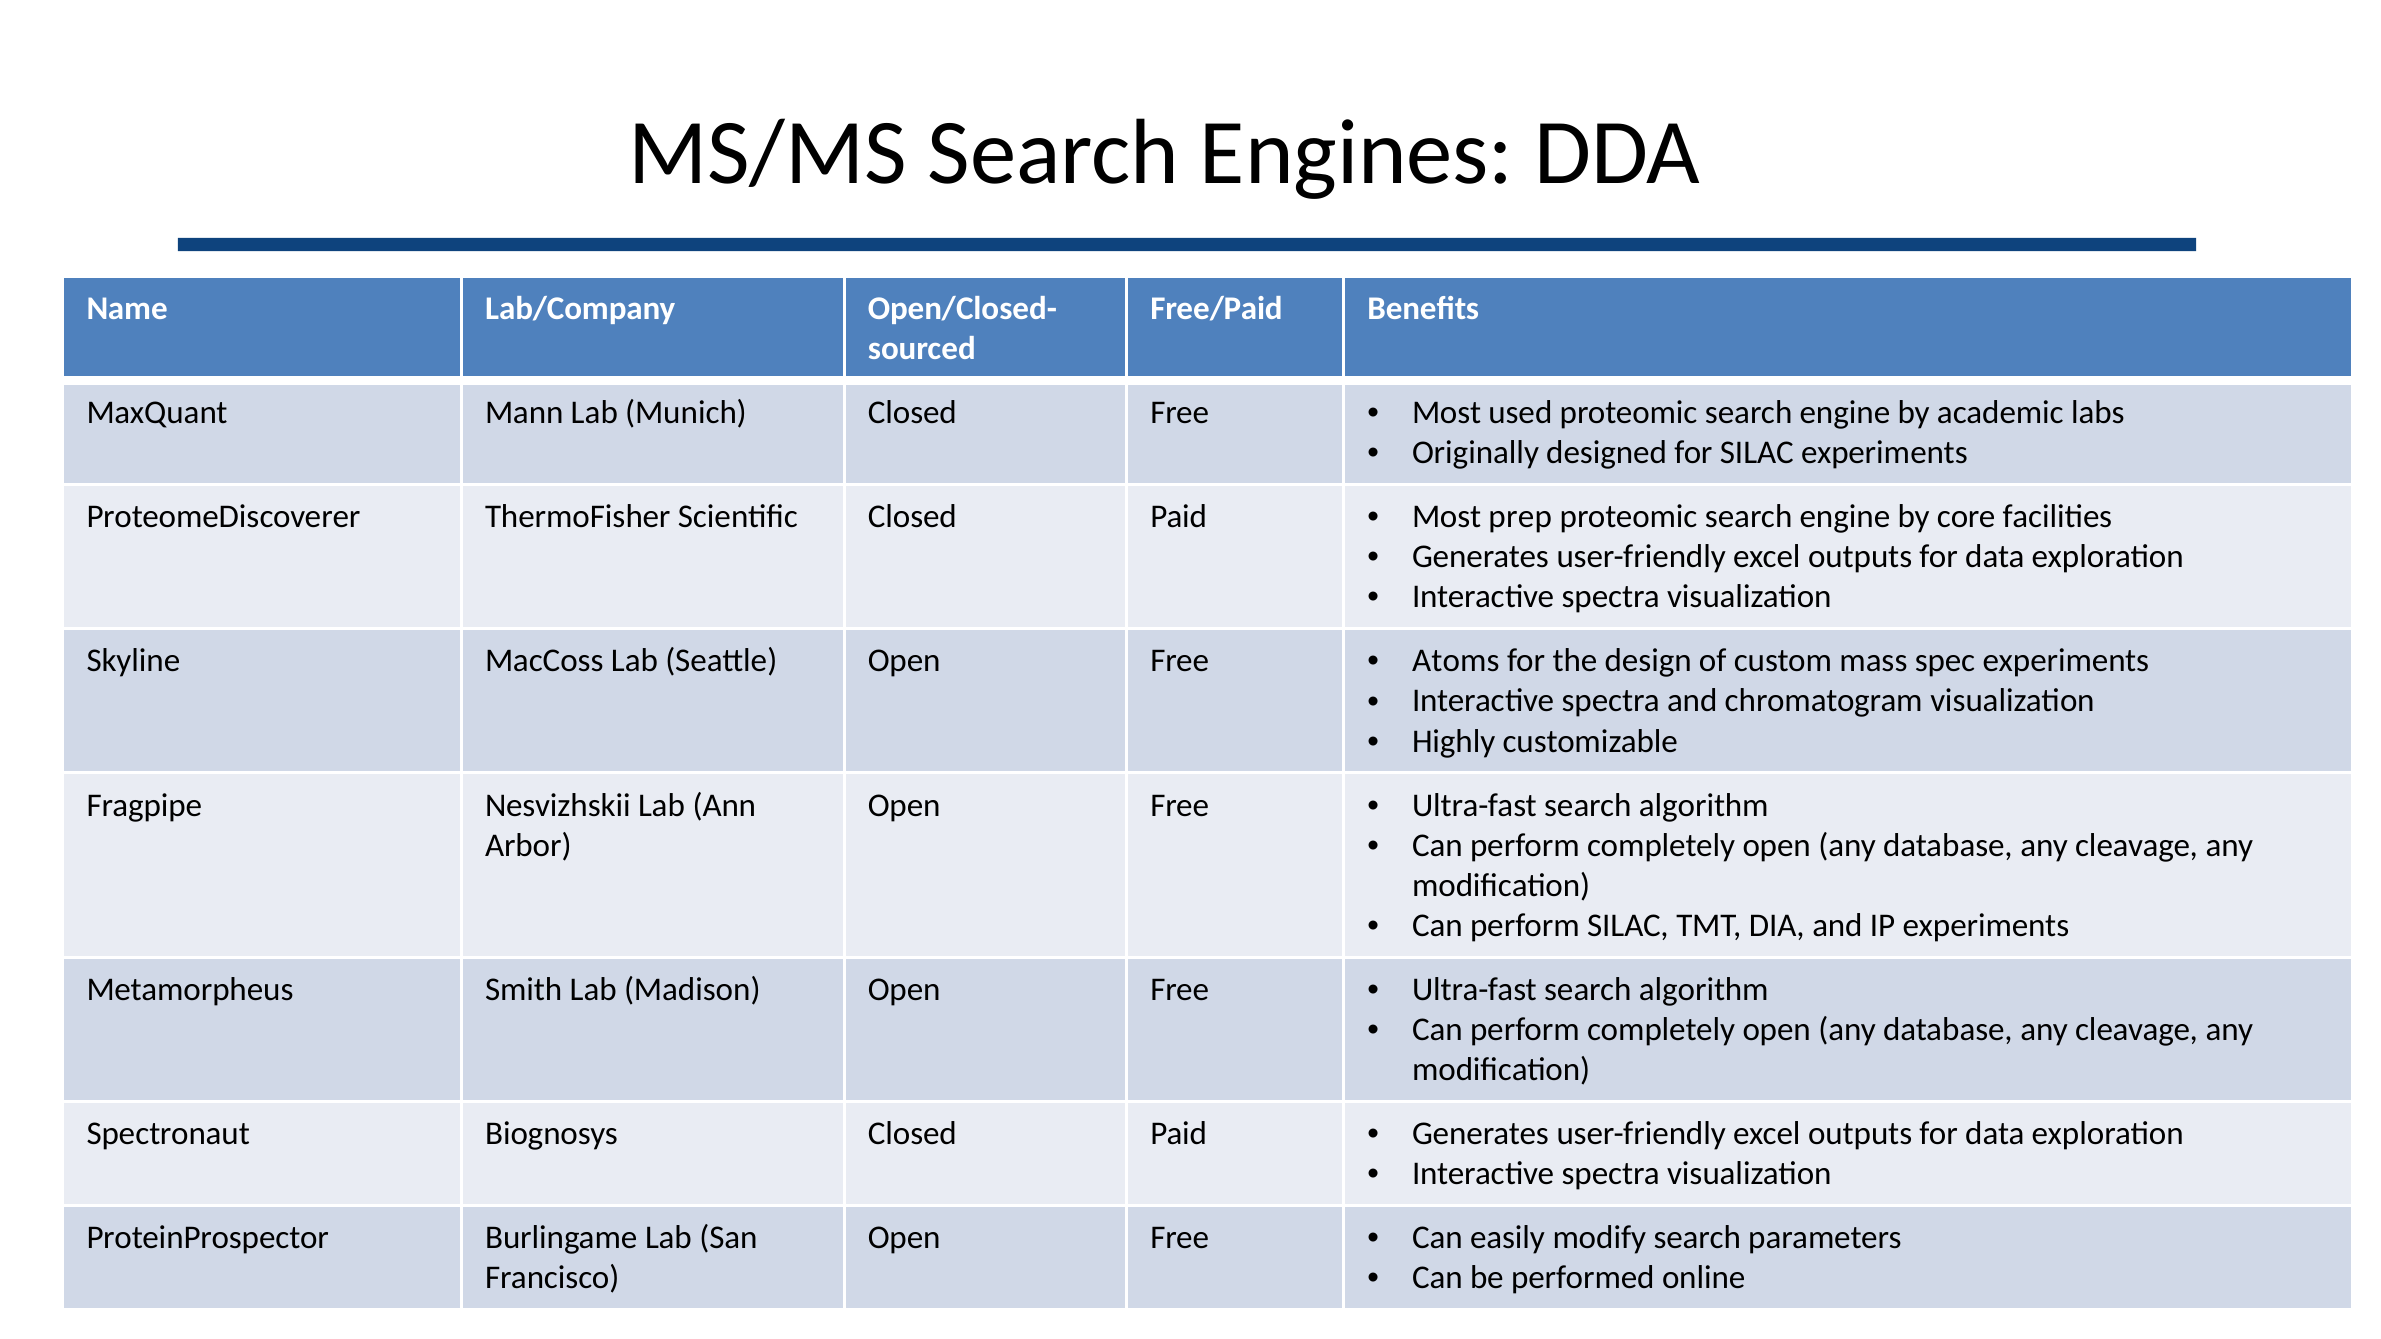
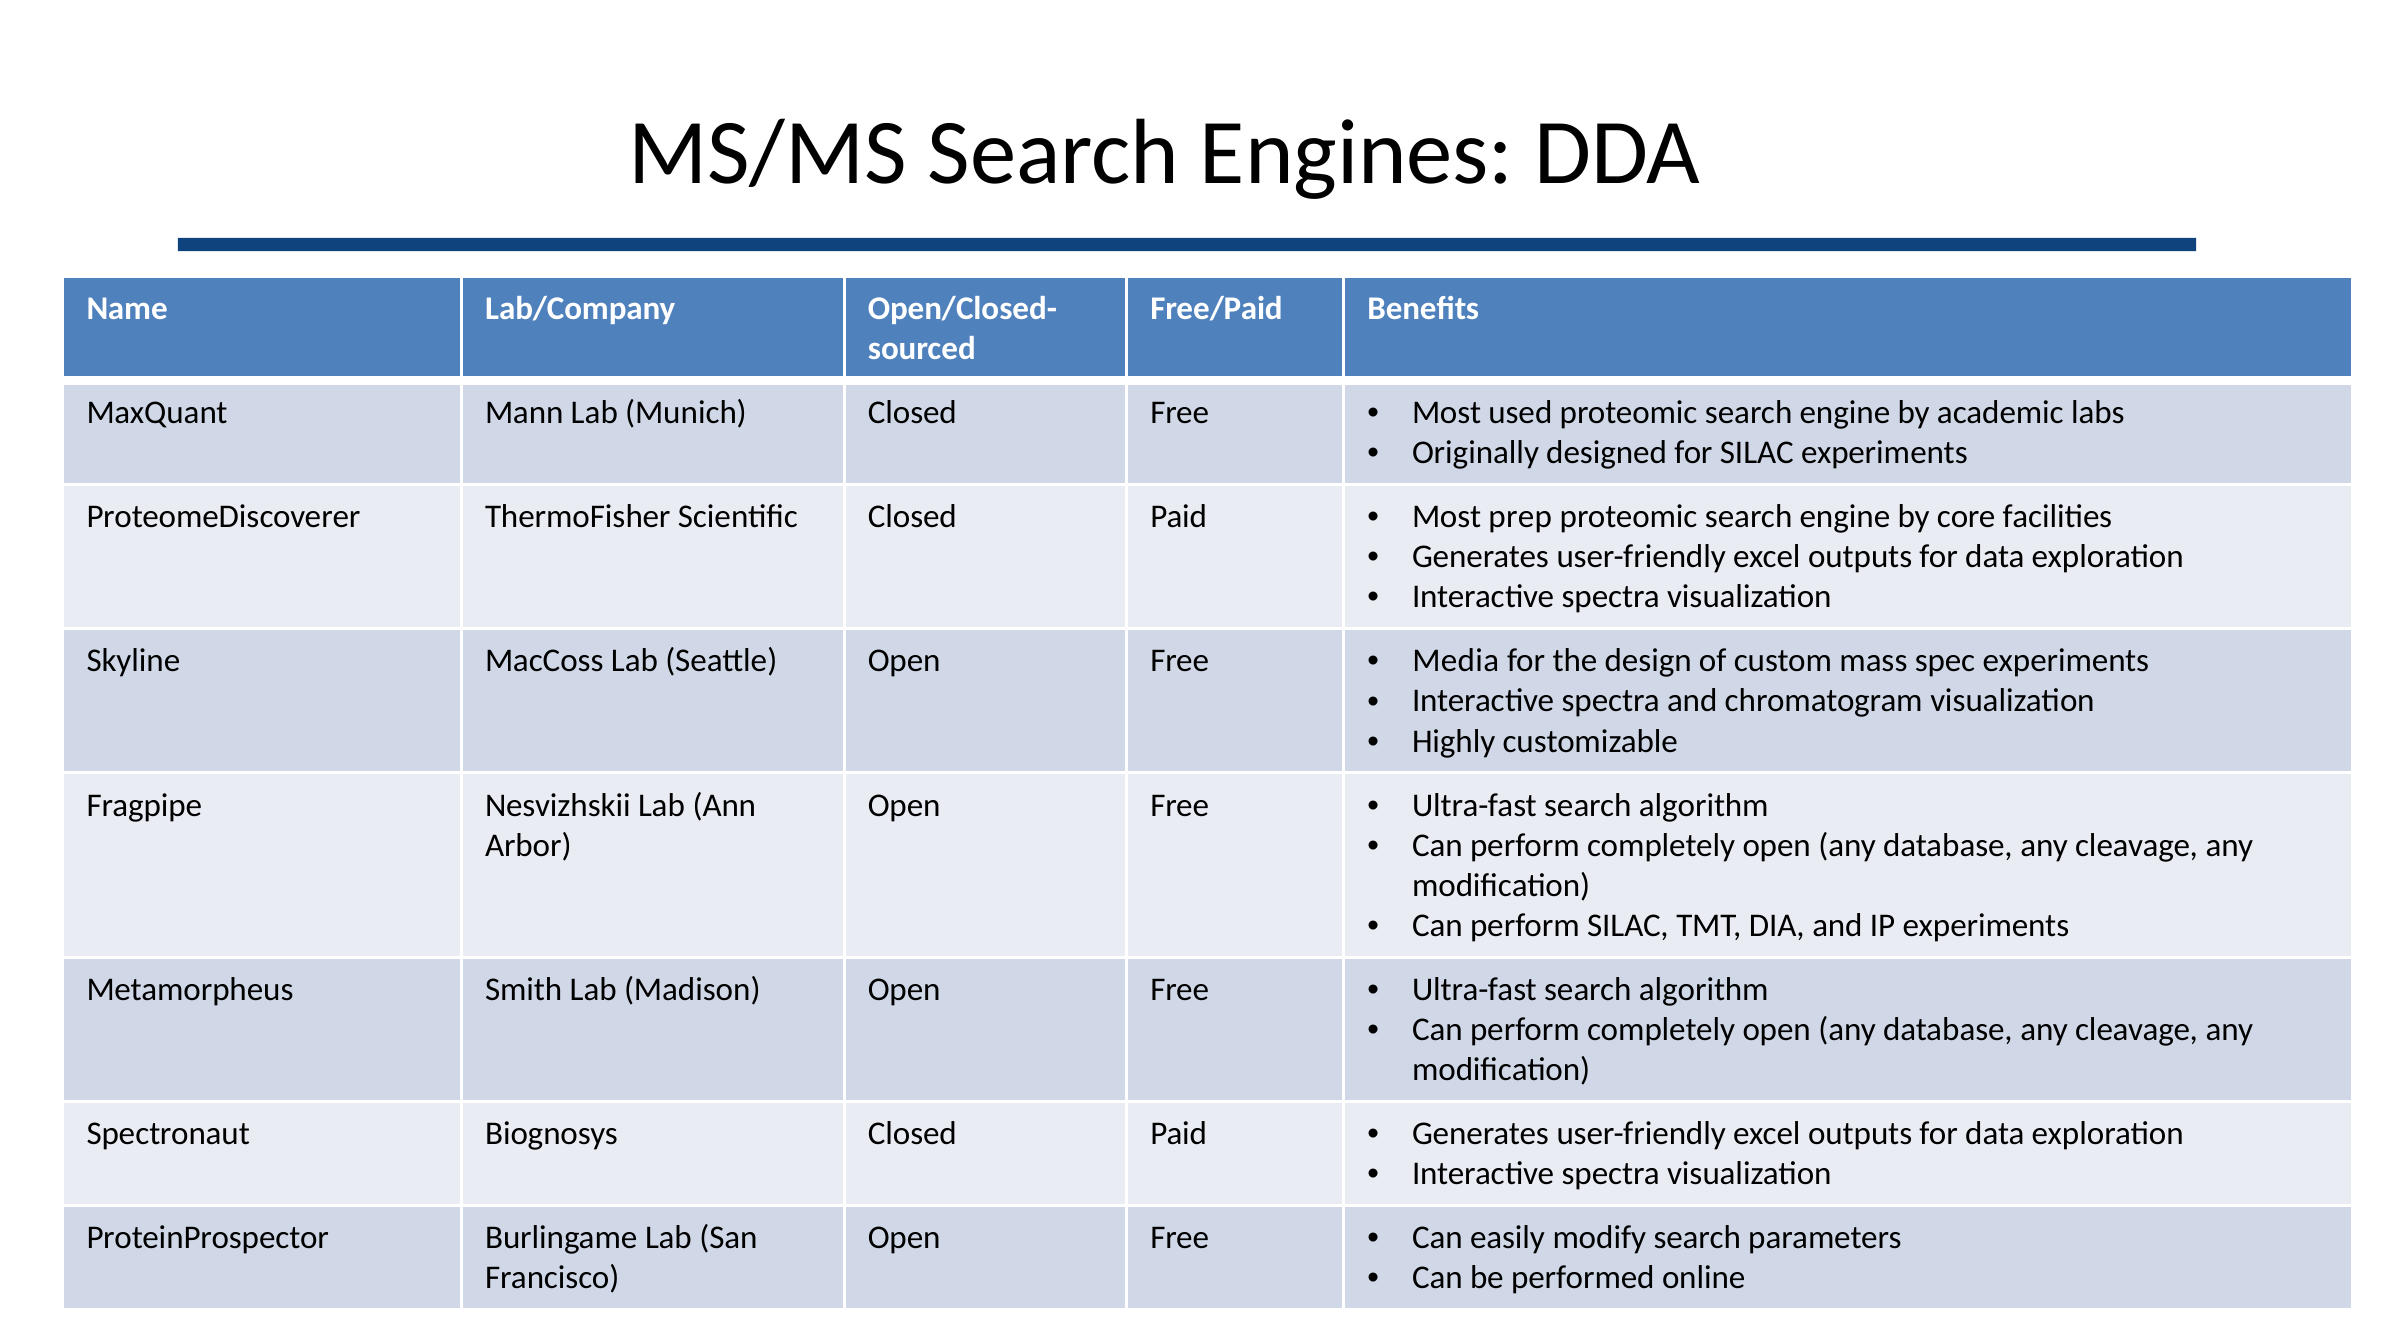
Atoms: Atoms -> Media (1456, 661)
